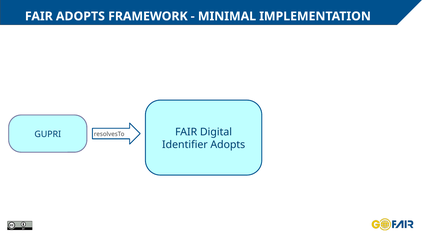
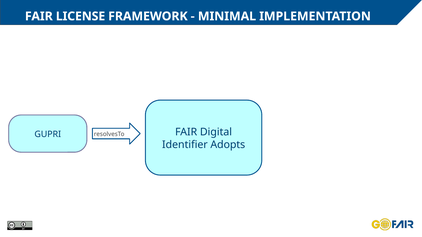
FAIR ADOPTS: ADOPTS -> LICENSE (80, 16)
